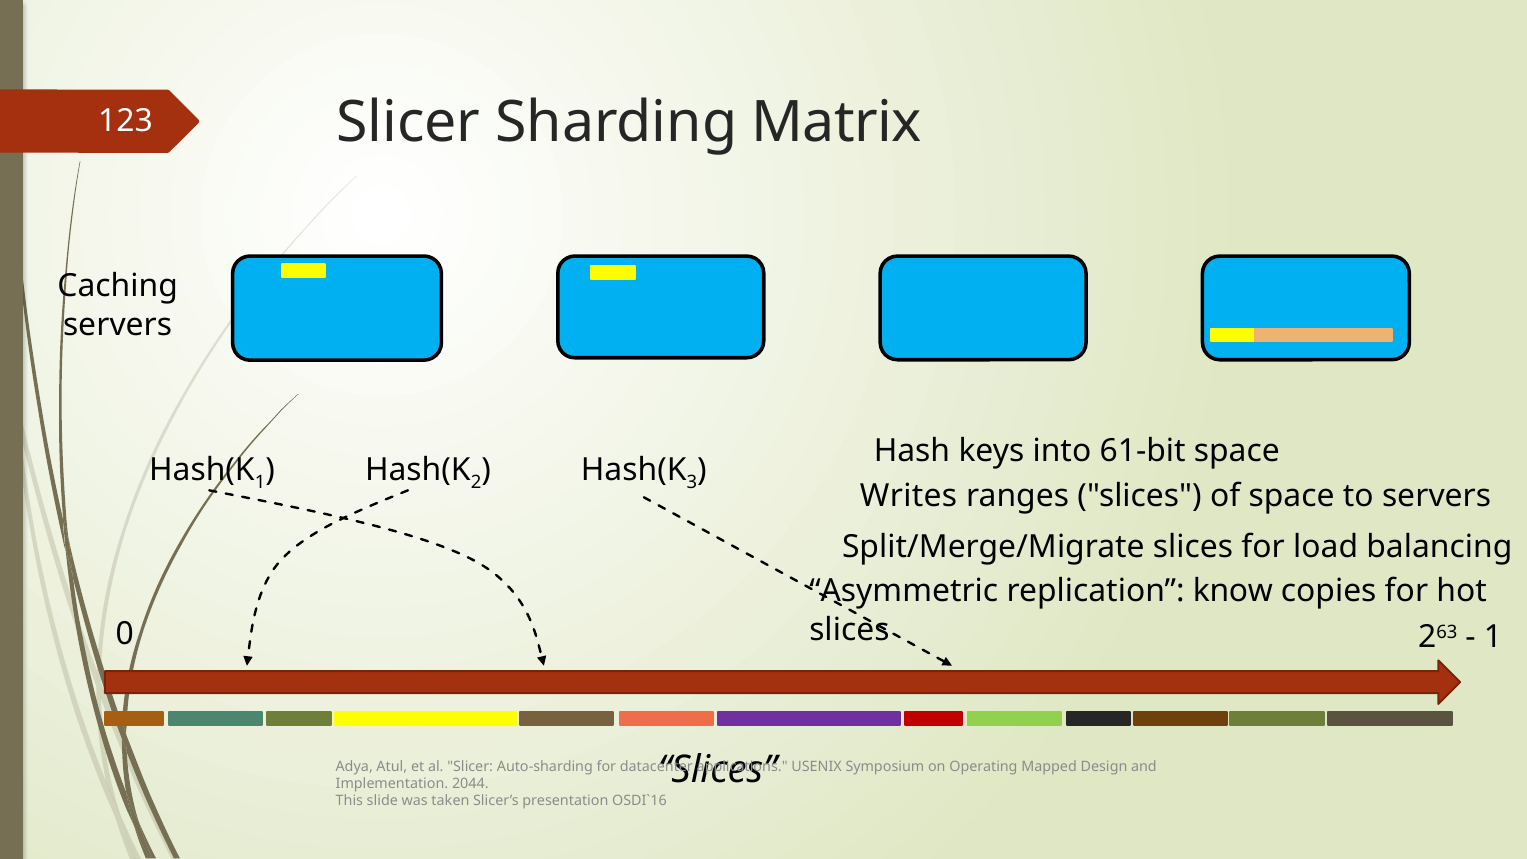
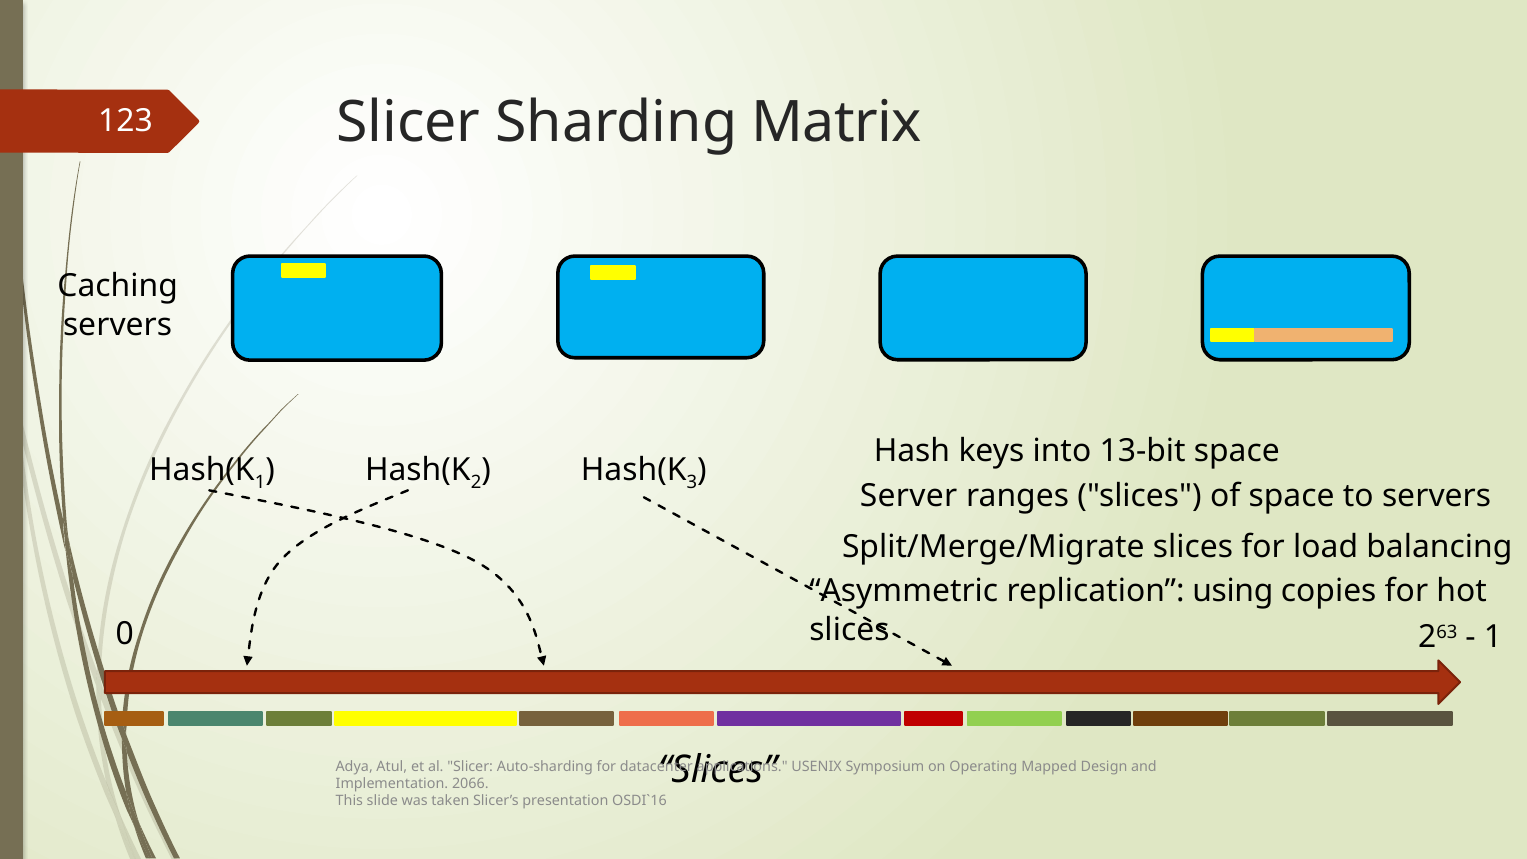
61-bit: 61-bit -> 13-bit (1143, 451)
Writes: Writes -> Server (909, 496)
know: know -> using (1233, 591)
2044: 2044 -> 2066 (470, 784)
